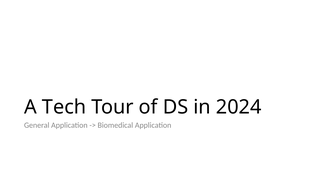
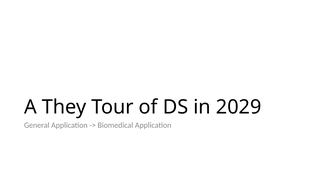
Tech: Tech -> They (64, 107)
2024: 2024 -> 2029 (239, 107)
